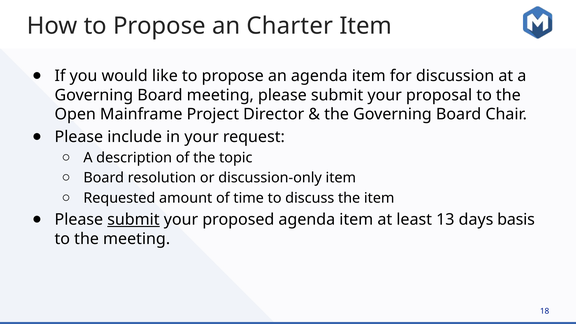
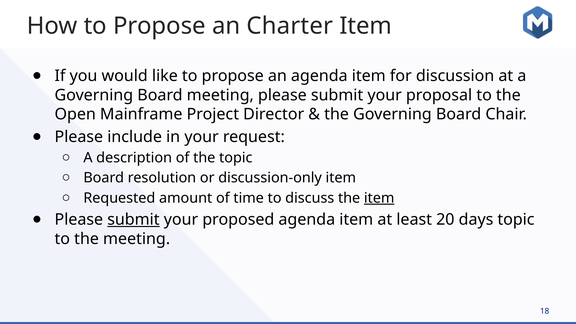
item underline: none -> present (379, 198)
13: 13 -> 20 (445, 220)
days basis: basis -> topic (516, 220)
